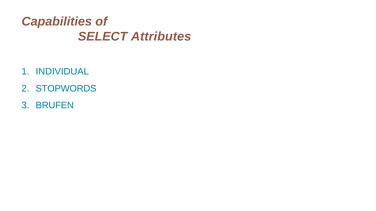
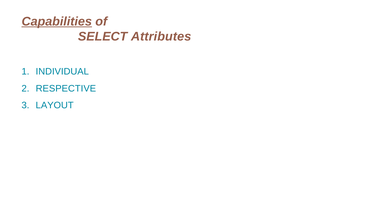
Capabilities underline: none -> present (57, 22)
STOPWORDS: STOPWORDS -> RESPECTIVE (66, 89)
BRUFEN: BRUFEN -> LAYOUT (55, 106)
